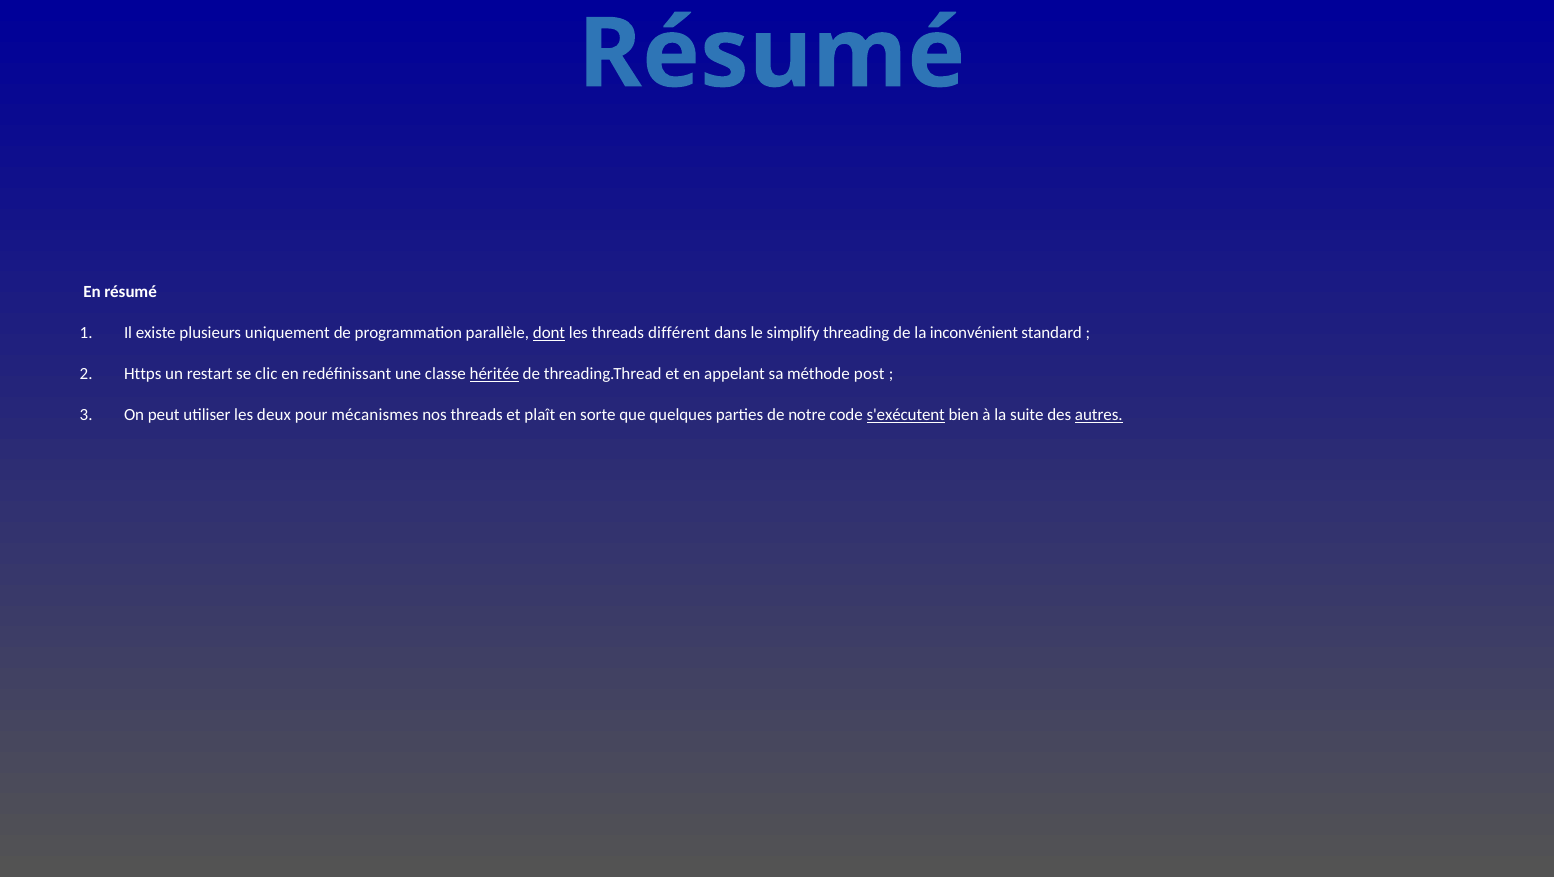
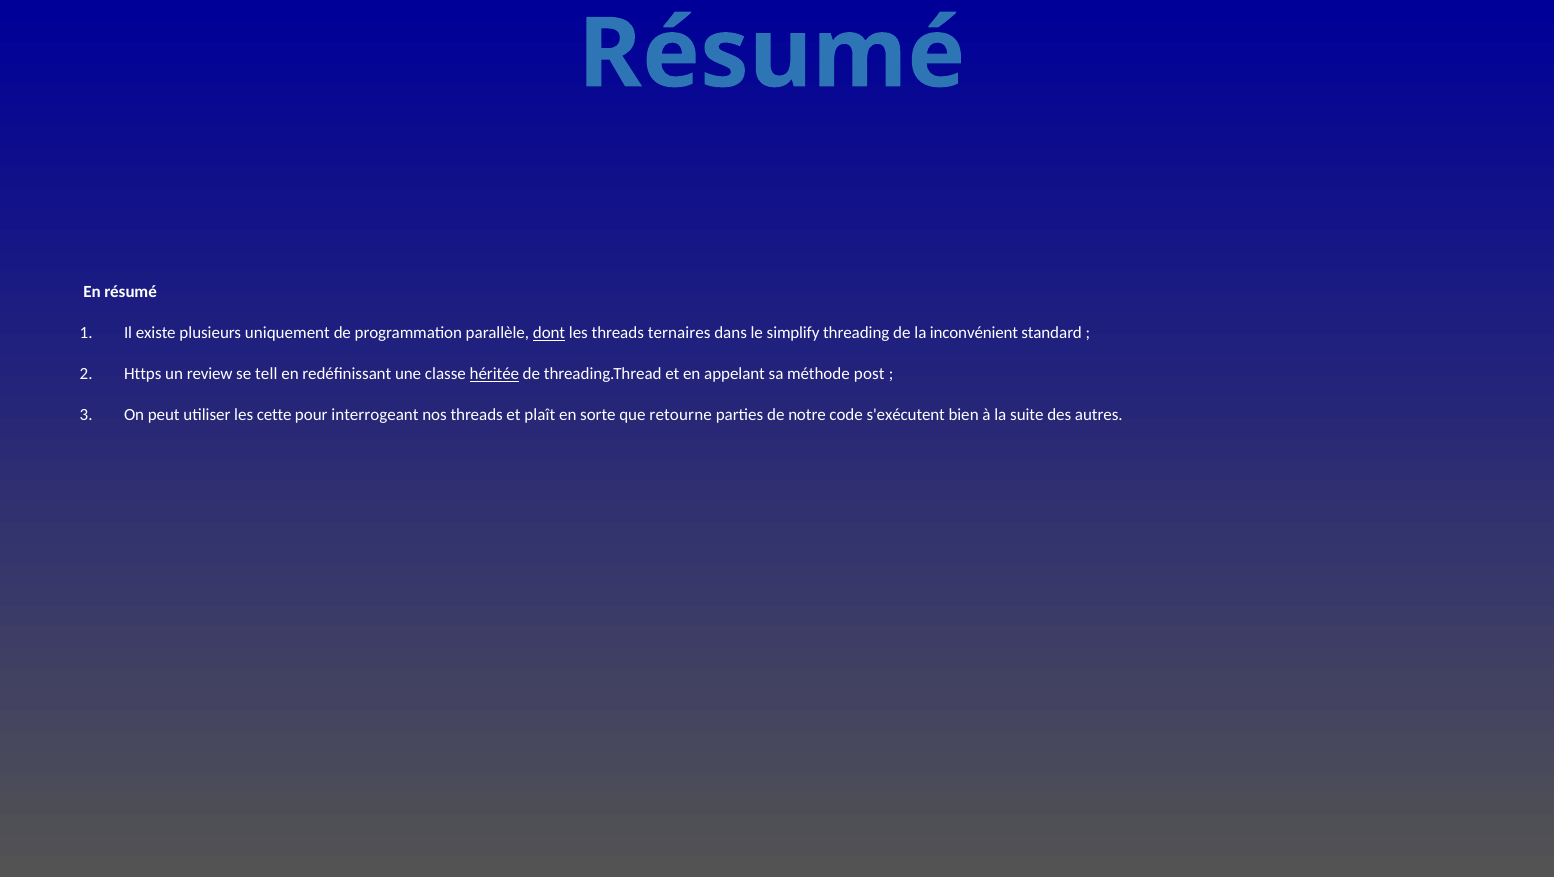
différent: différent -> ternaires (679, 333)
restart: restart -> review (210, 374)
clic: clic -> tell (266, 374)
deux: deux -> cette (274, 415)
mécanismes: mécanismes -> interrogeant (375, 415)
quelques: quelques -> retourne (681, 415)
s'exécutent underline: present -> none (906, 415)
autres underline: present -> none (1099, 415)
